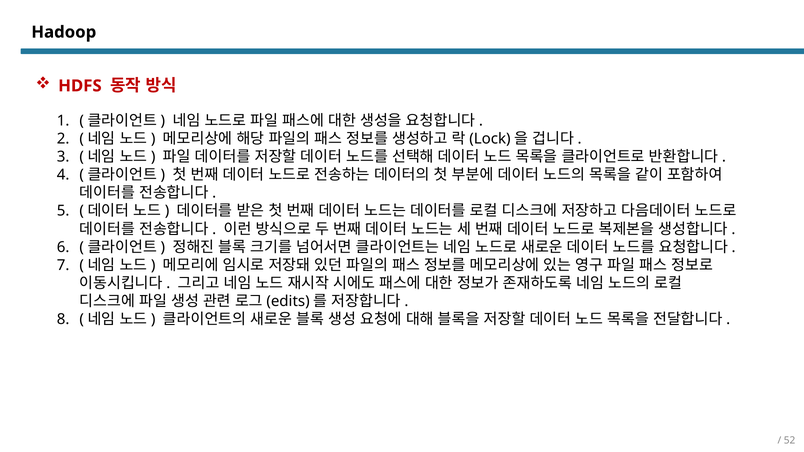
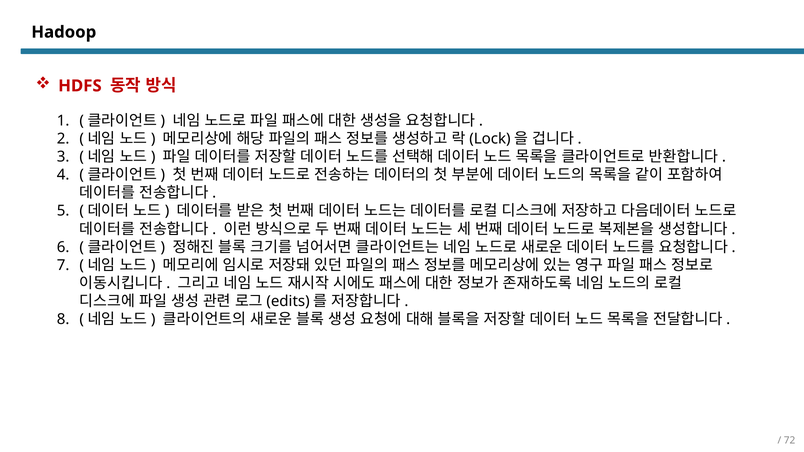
52: 52 -> 72 (790, 441)
